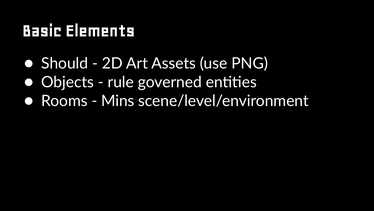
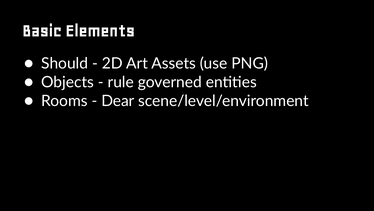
Mins: Mins -> Dear (118, 101)
